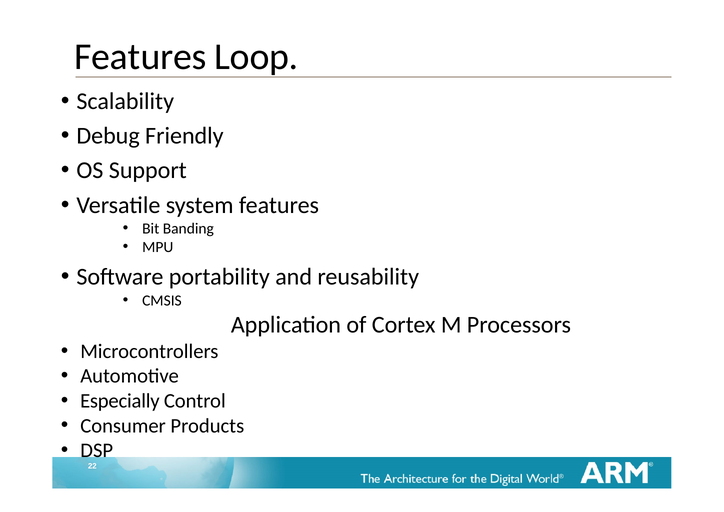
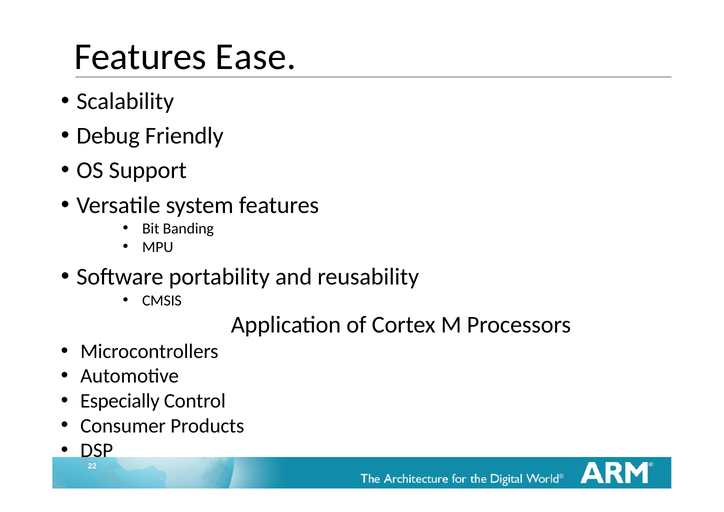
Loop: Loop -> Ease (256, 57)
